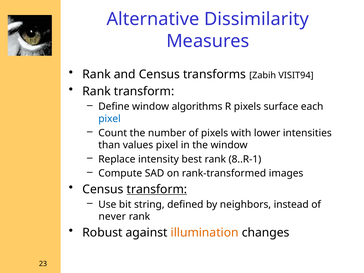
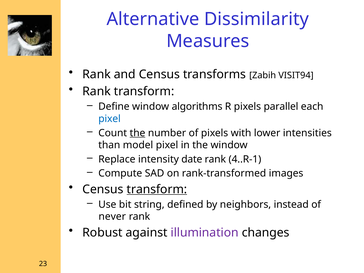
surface: surface -> parallel (281, 107)
the underline: none -> present (138, 133)
values: values -> model (138, 145)
best: best -> date (192, 159)
8..R-1: 8..R-1 -> 4..R-1 (245, 159)
illumination colour: orange -> purple (205, 233)
